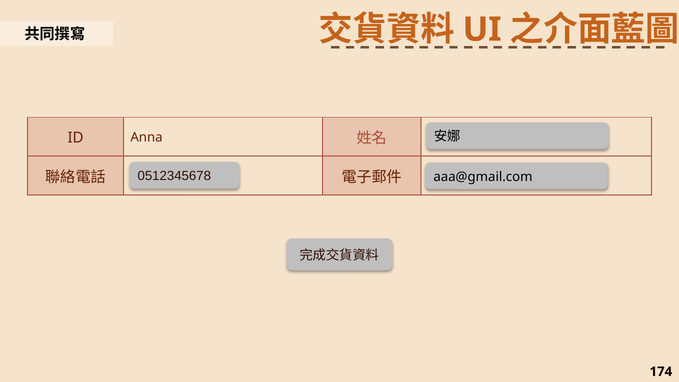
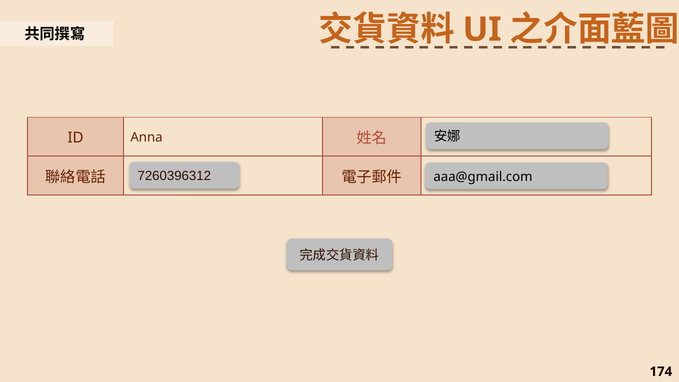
0512345678: 0512345678 -> 7260396312 (174, 176)
